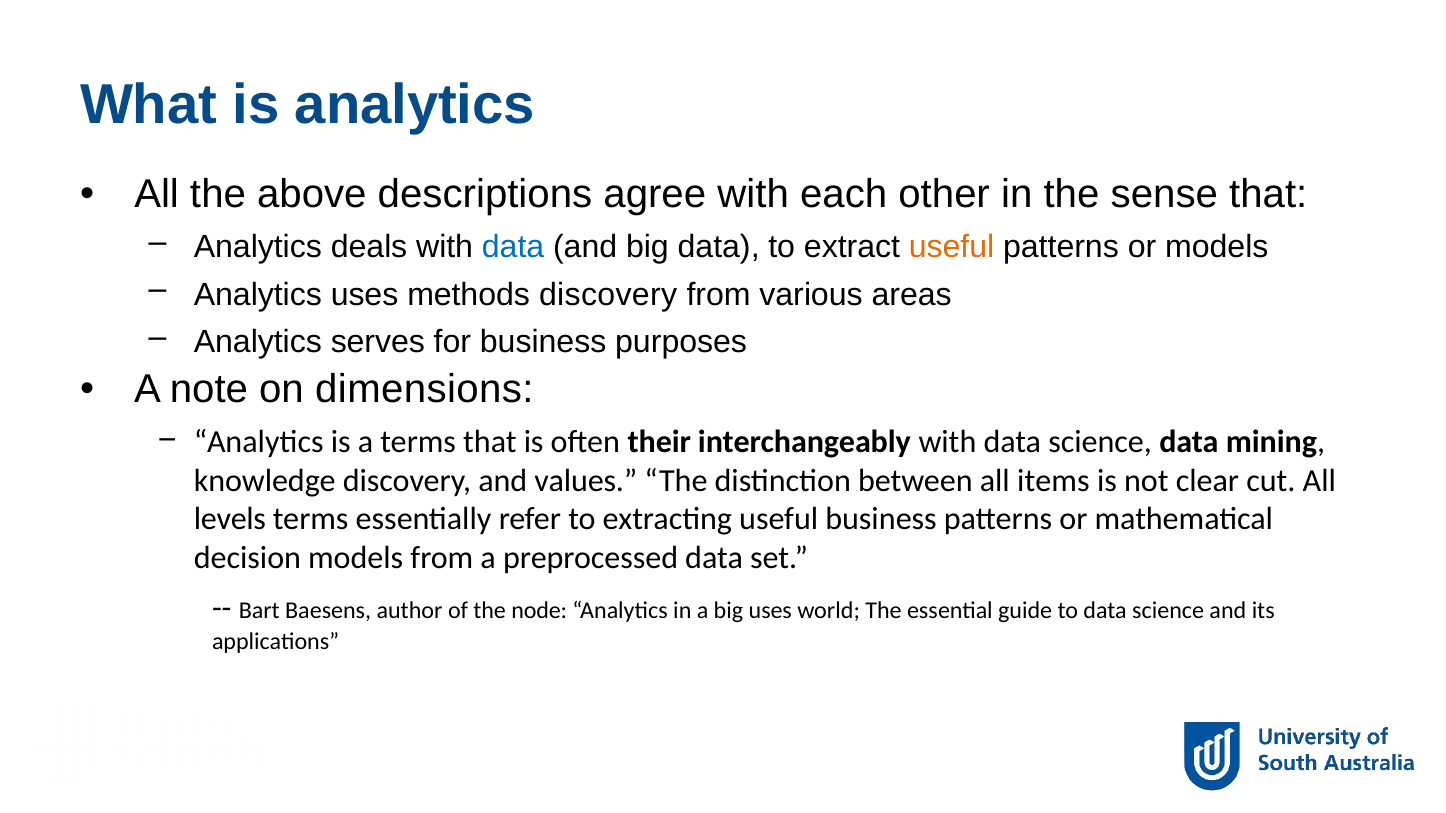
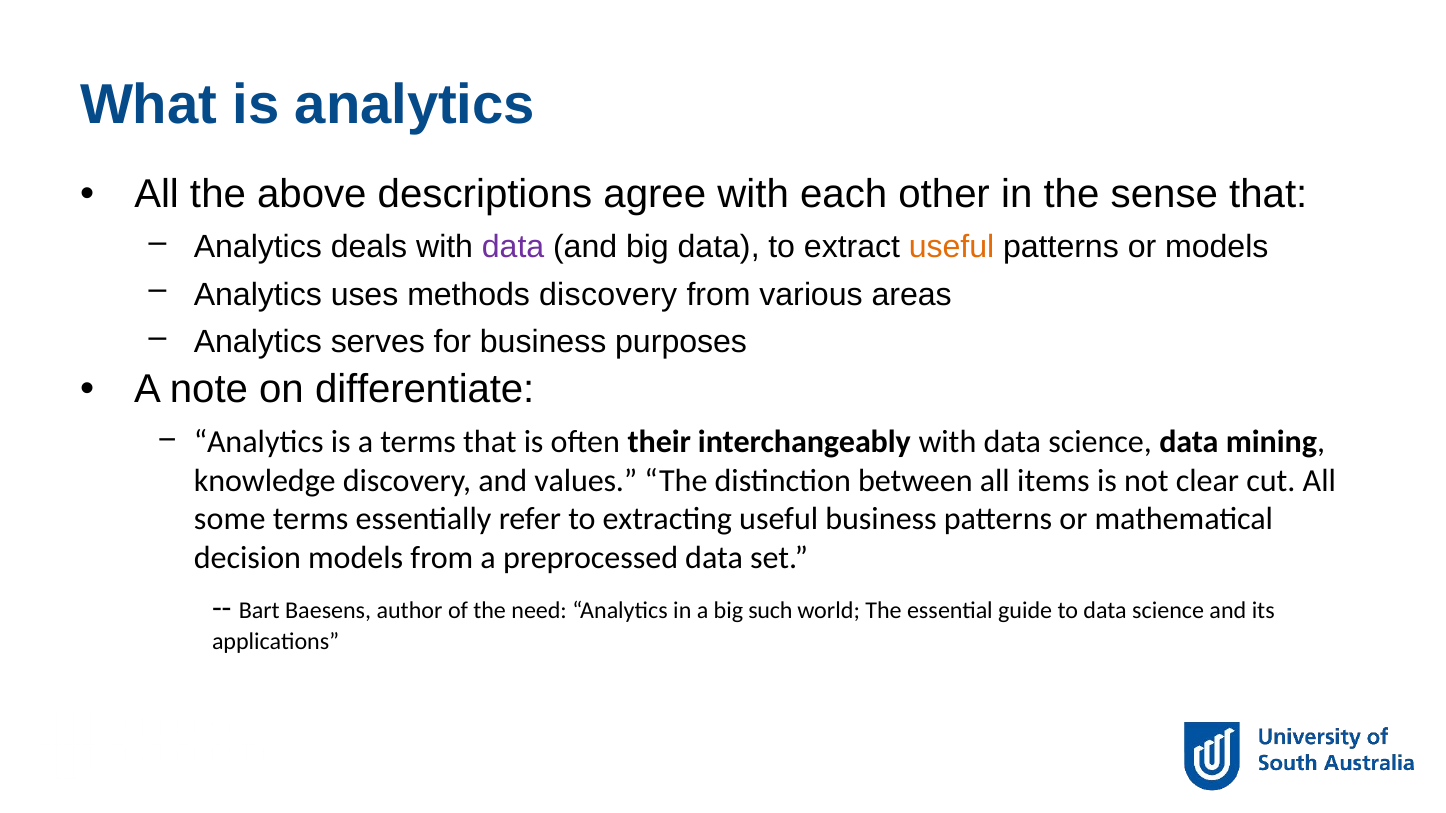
data colour: blue -> purple (513, 247)
dimensions: dimensions -> differentiate (425, 390)
levels: levels -> some (230, 519)
node: node -> need (539, 611)
big uses: uses -> such (770, 611)
